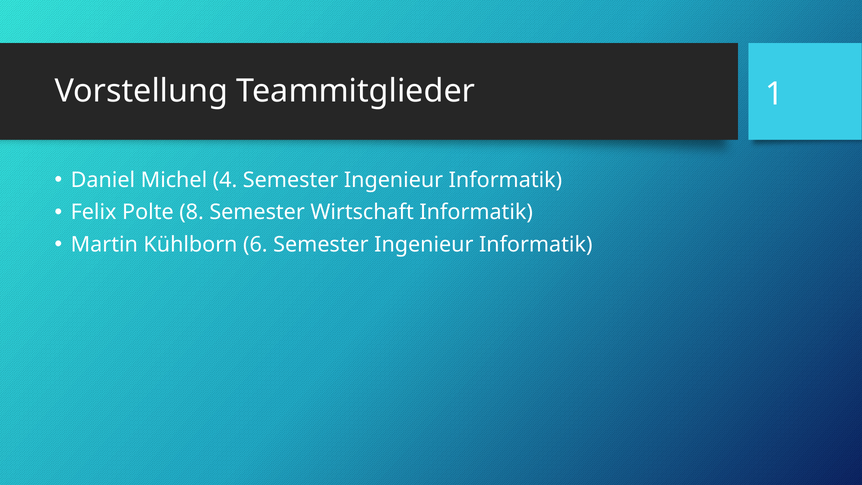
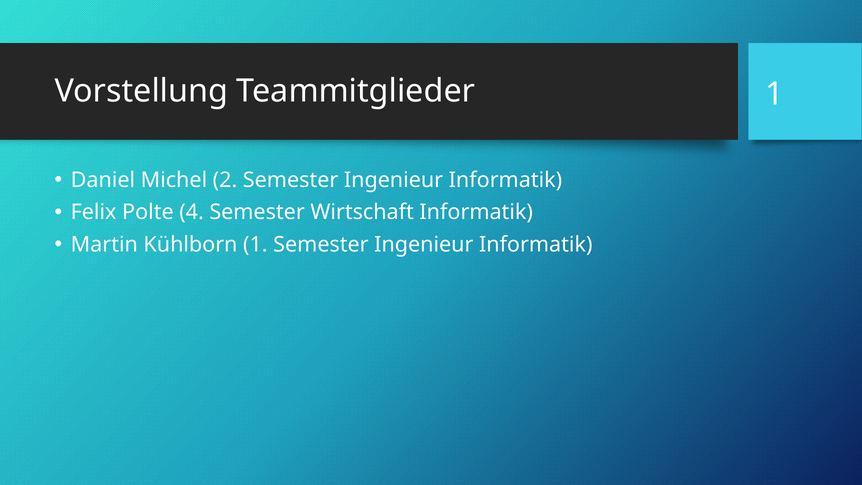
4: 4 -> 2 (225, 180)
8: 8 -> 4 (192, 212)
Kühlborn 6: 6 -> 1 (255, 244)
